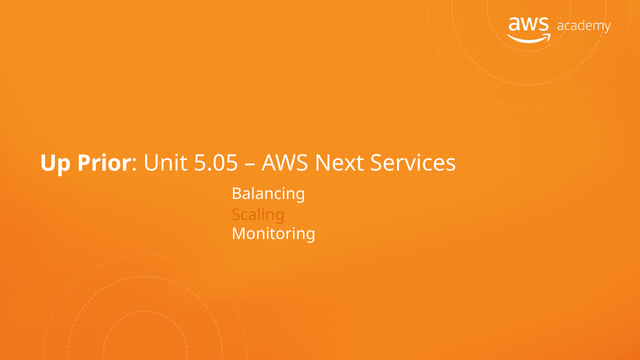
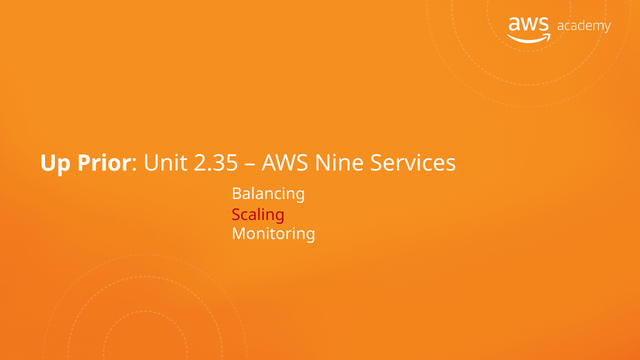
5.05: 5.05 -> 2.35 (216, 163)
Next: Next -> Nine (339, 163)
Scaling colour: orange -> red (258, 215)
